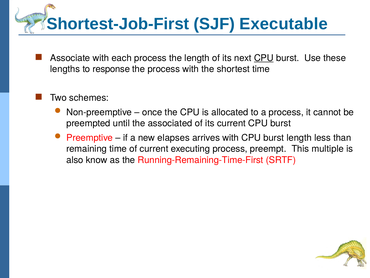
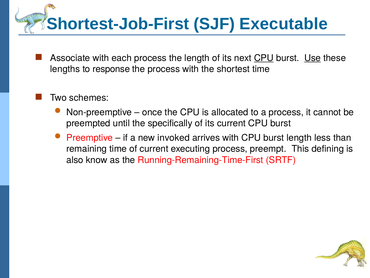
Use underline: none -> present (313, 58)
associated: associated -> specifically (170, 123)
elapses: elapses -> invoked (174, 137)
multiple: multiple -> defining (328, 149)
